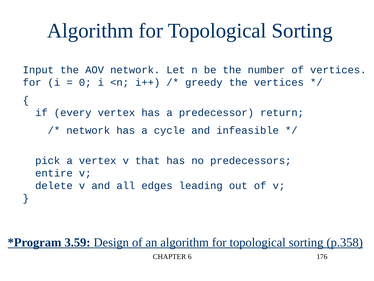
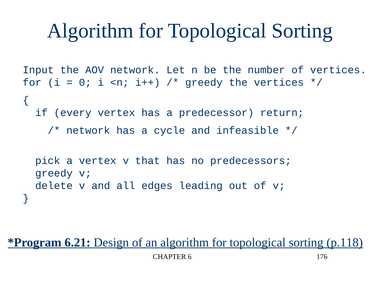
entire: entire -> greedy (54, 173)
3.59: 3.59 -> 6.21 (78, 242)
p.358: p.358 -> p.118 (345, 242)
